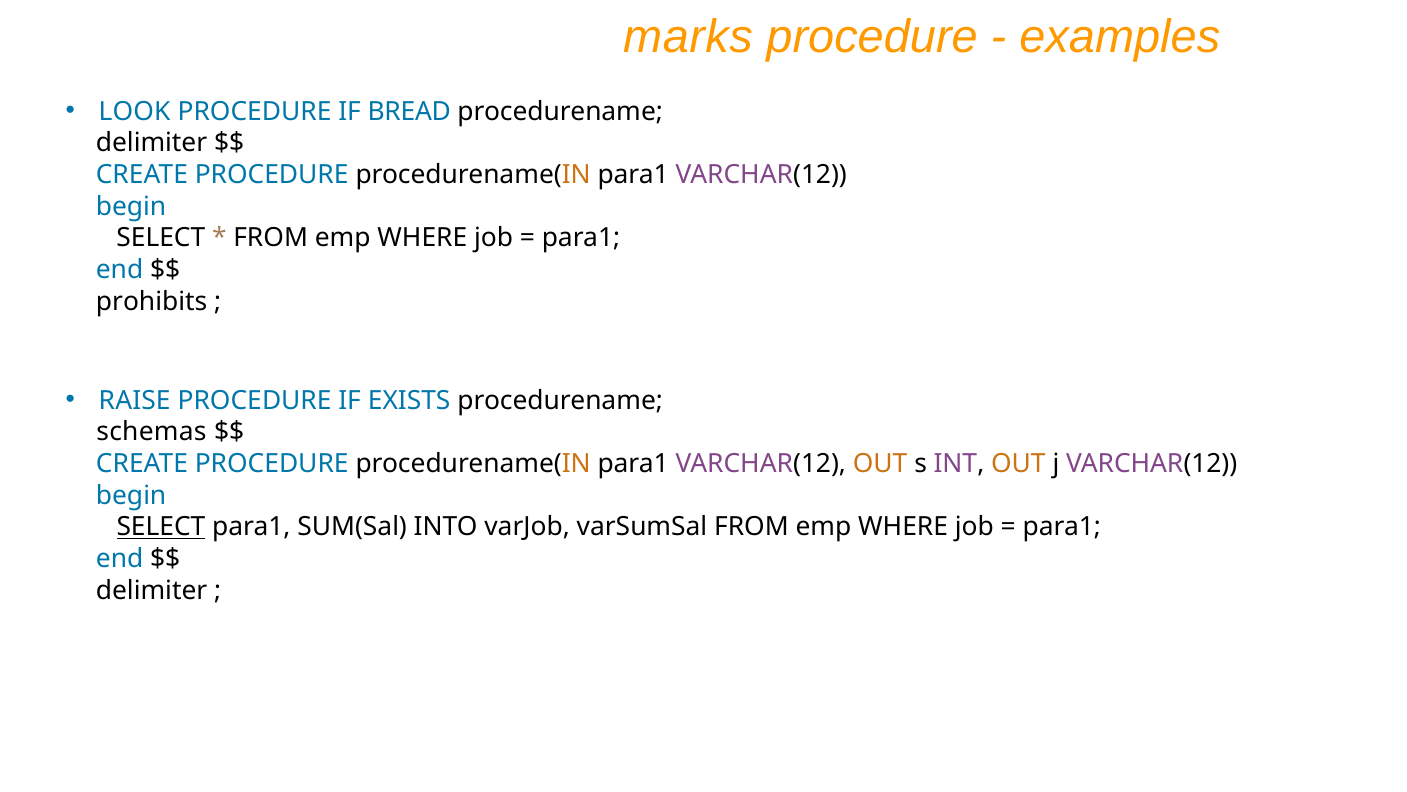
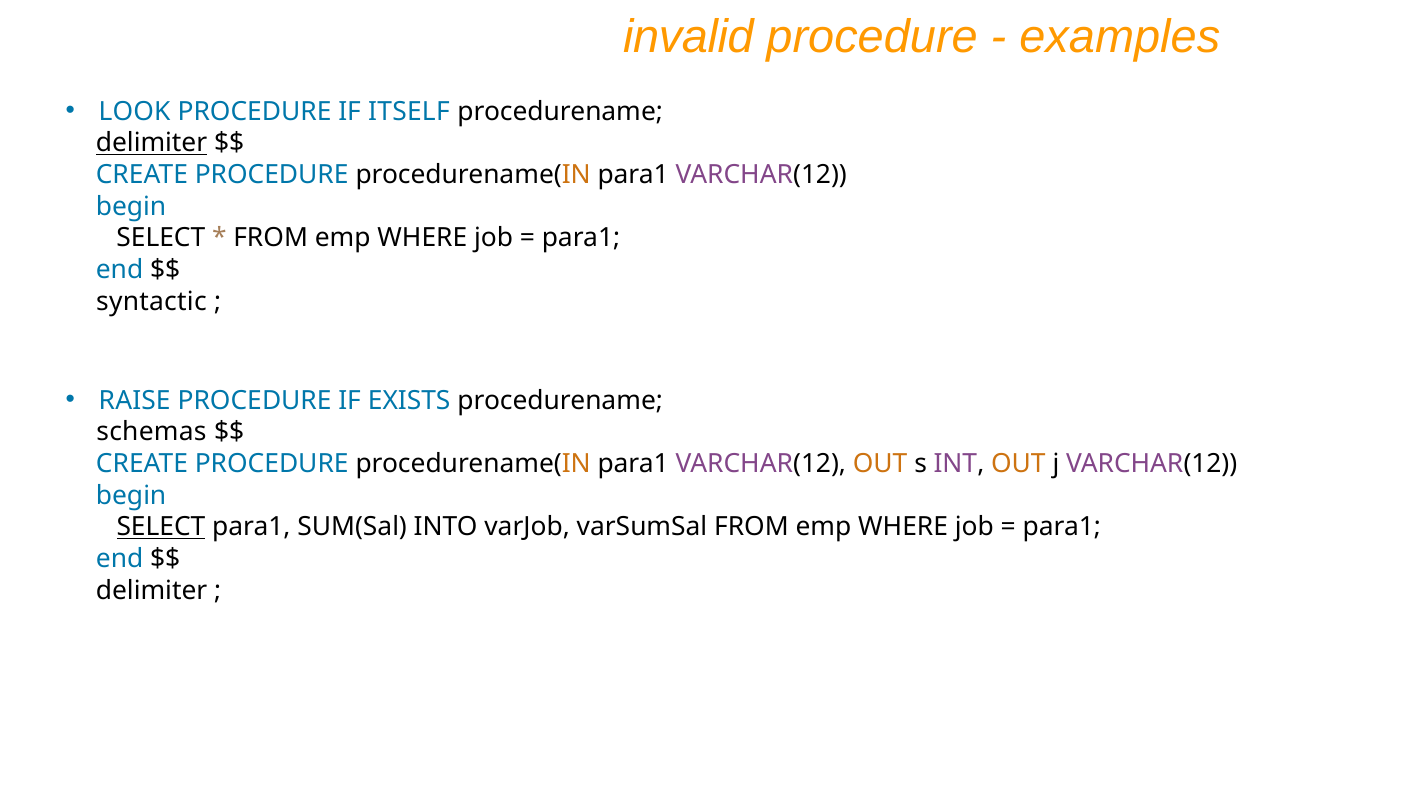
marks: marks -> invalid (688, 37)
BREAD: BREAD -> ITSELF (409, 111)
delimiter underline: none -> present (152, 143)
prohibits: prohibits -> syntactic (151, 301)
